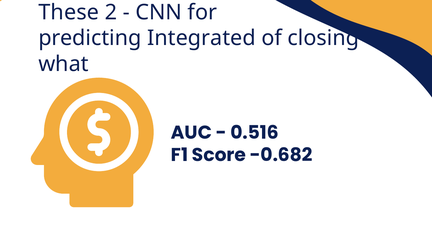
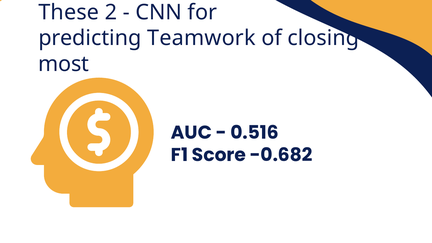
Integrated: Integrated -> Teamwork (201, 38)
what: what -> most (64, 64)
